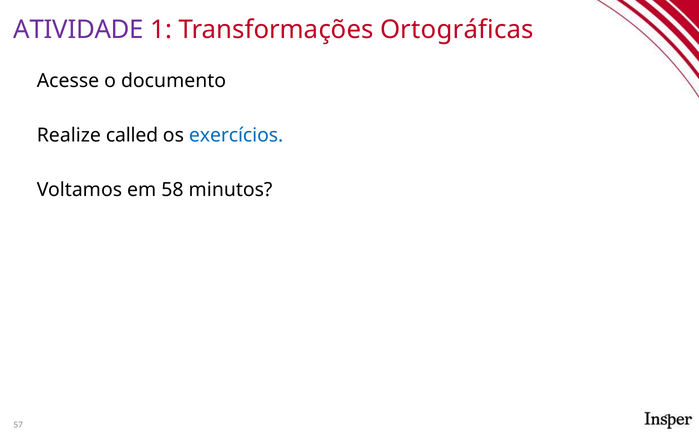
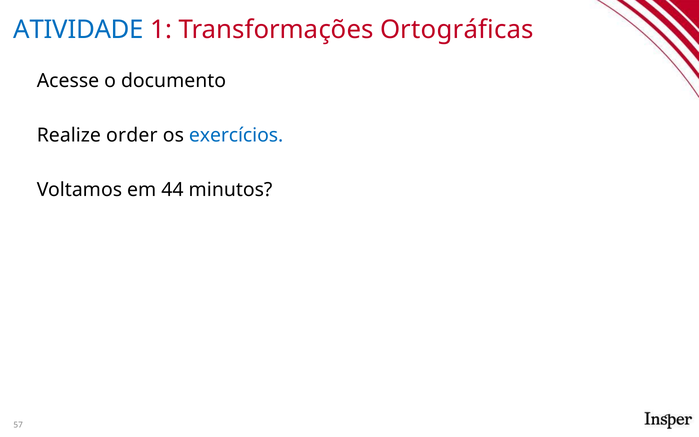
ATIVIDADE colour: purple -> blue (79, 30)
called: called -> order (132, 135)
58: 58 -> 44 (172, 190)
